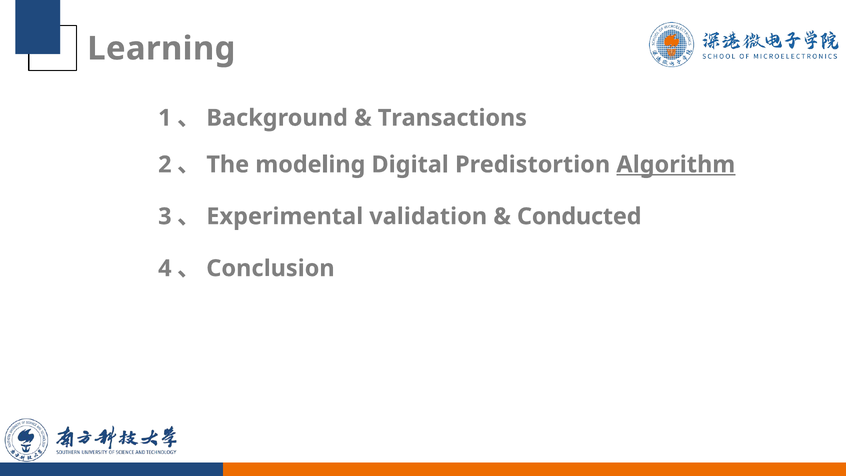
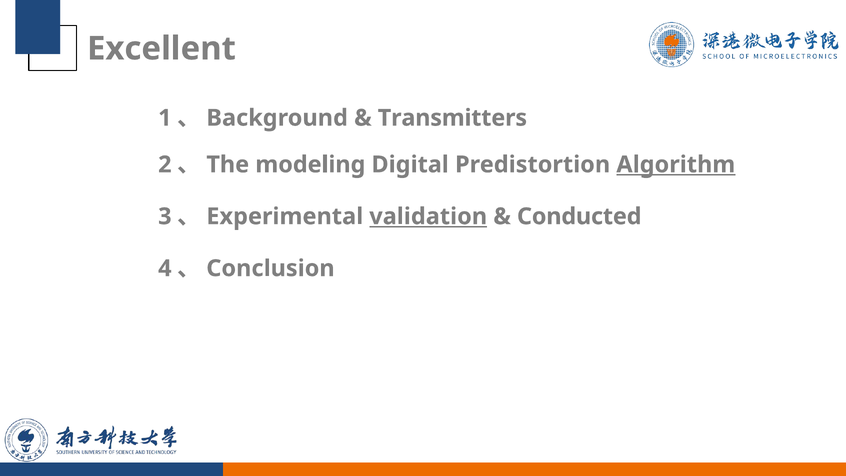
Learning: Learning -> Excellent (161, 49)
Transactions: Transactions -> Transmitters (452, 118)
validation underline: none -> present (428, 216)
